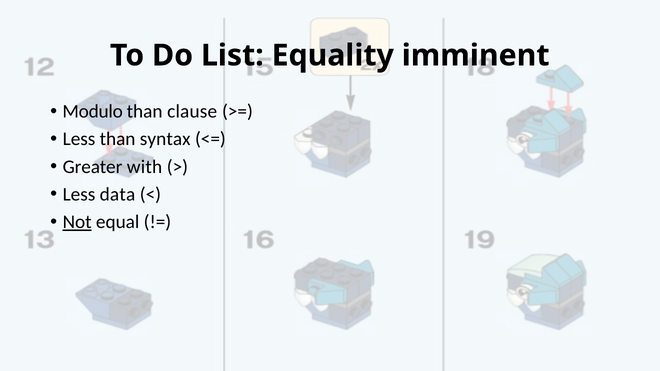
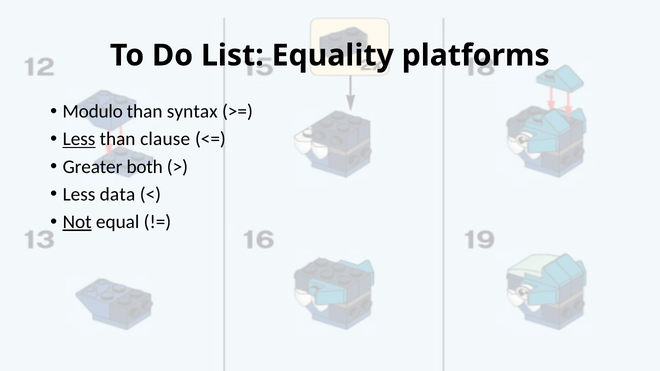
imminent: imminent -> platforms (476, 55)
clause: clause -> syntax (192, 112)
Less underline: none -> present (79, 139)
syntax: syntax -> clause (165, 139)
with: with -> both (145, 167)
